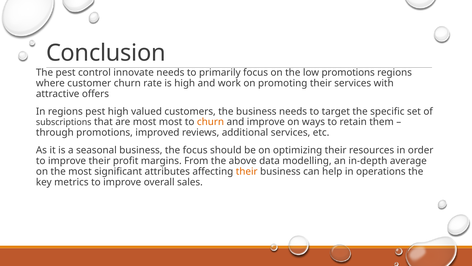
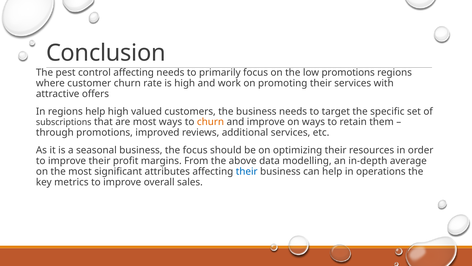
control innovate: innovate -> affecting (134, 72)
regions pest: pest -> help (95, 111)
most most: most -> ways (171, 122)
their colour: orange -> blue (247, 171)
